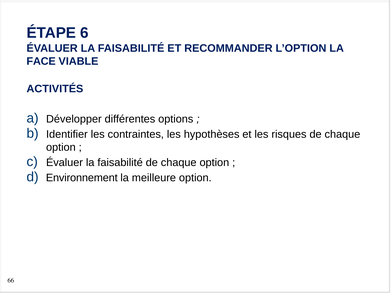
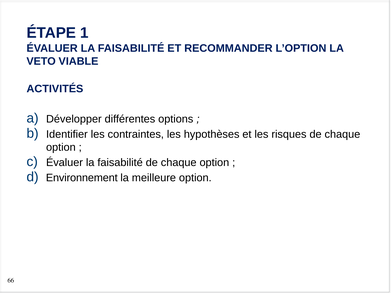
6: 6 -> 1 (84, 33)
FACE: FACE -> VETO (41, 61)
